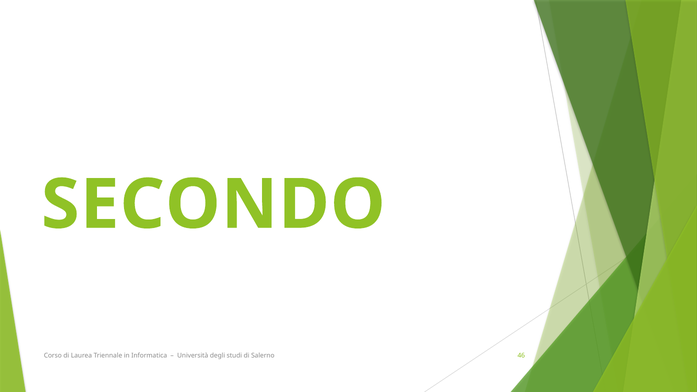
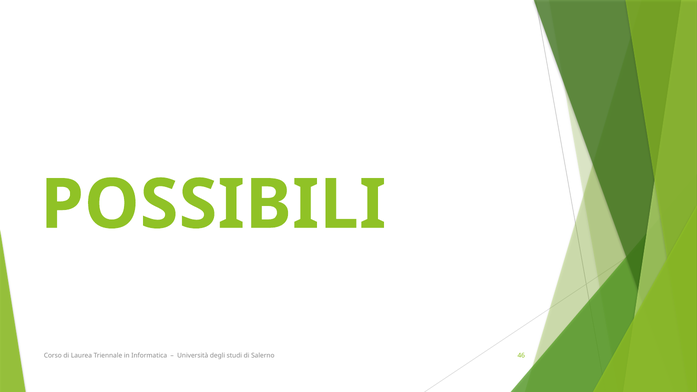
SECONDO: SECONDO -> POSSIBILI (213, 205)
